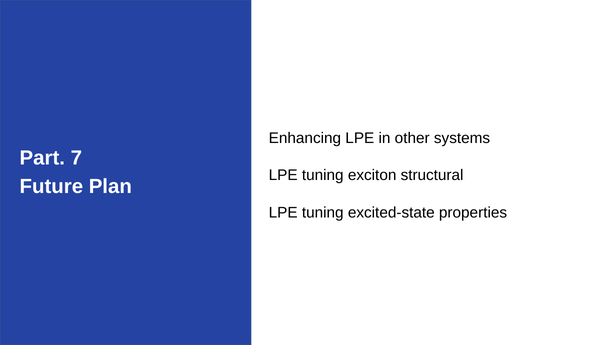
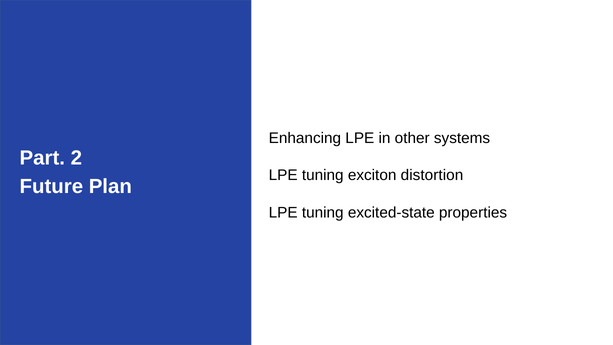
7: 7 -> 2 (76, 158)
structural: structural -> distortion (432, 175)
